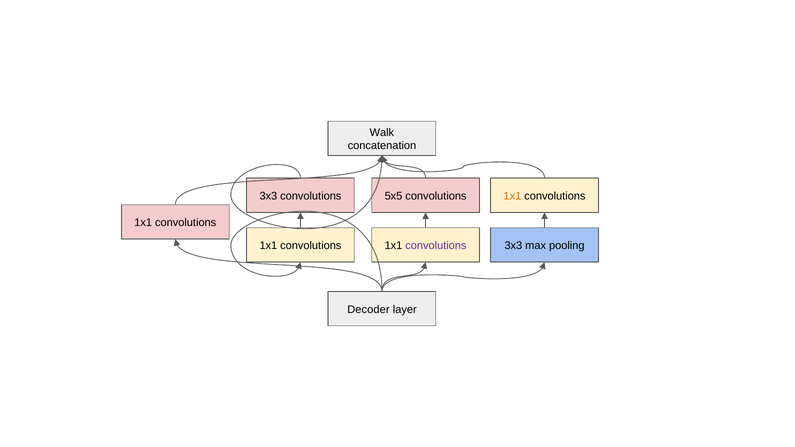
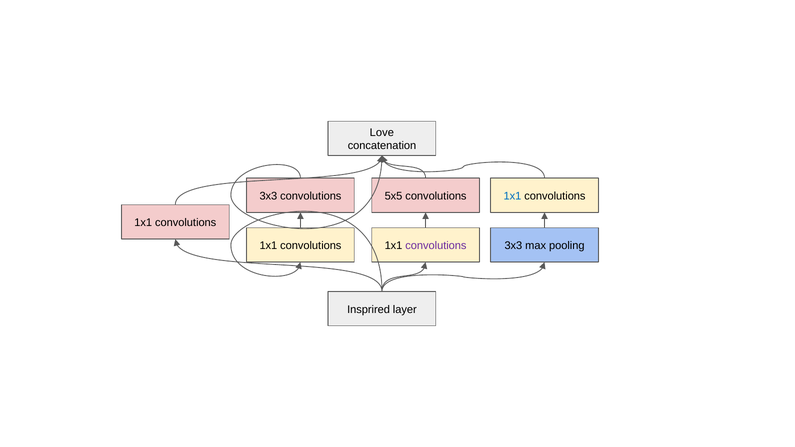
Walk: Walk -> Love (382, 133)
1x1 colour: orange -> blue (512, 196)
Decoder: Decoder -> Insprired (369, 310)
